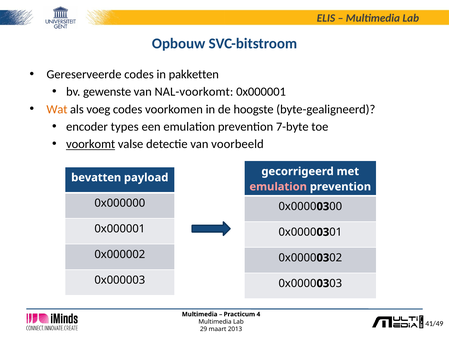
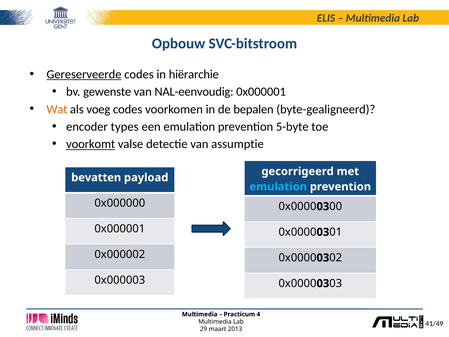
Gereserveerde underline: none -> present (84, 74)
pakketten: pakketten -> hiërarchie (194, 74)
NAL-voorkomt: NAL-voorkomt -> NAL-eenvoudig (194, 92)
hoogste: hoogste -> bepalen (254, 109)
7-byte: 7-byte -> 5-byte (292, 127)
voorbeeld: voorbeeld -> assumptie (237, 144)
emulation colour: pink -> light blue (278, 187)
